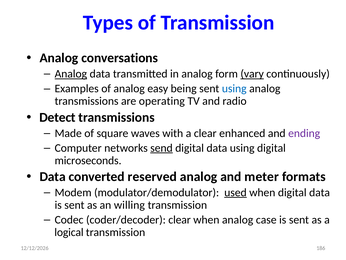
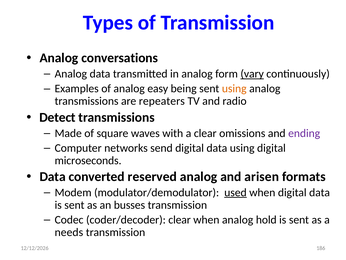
Analog underline: present -> none (71, 74)
using colour: blue -> orange (234, 88)
operating: operating -> repeaters (162, 101)
enhanced: enhanced -> omissions (242, 133)
send underline: present -> none (161, 148)
meter: meter -> arisen (262, 176)
willing: willing -> busses (129, 205)
case: case -> hold (266, 219)
logical: logical -> needs (69, 232)
